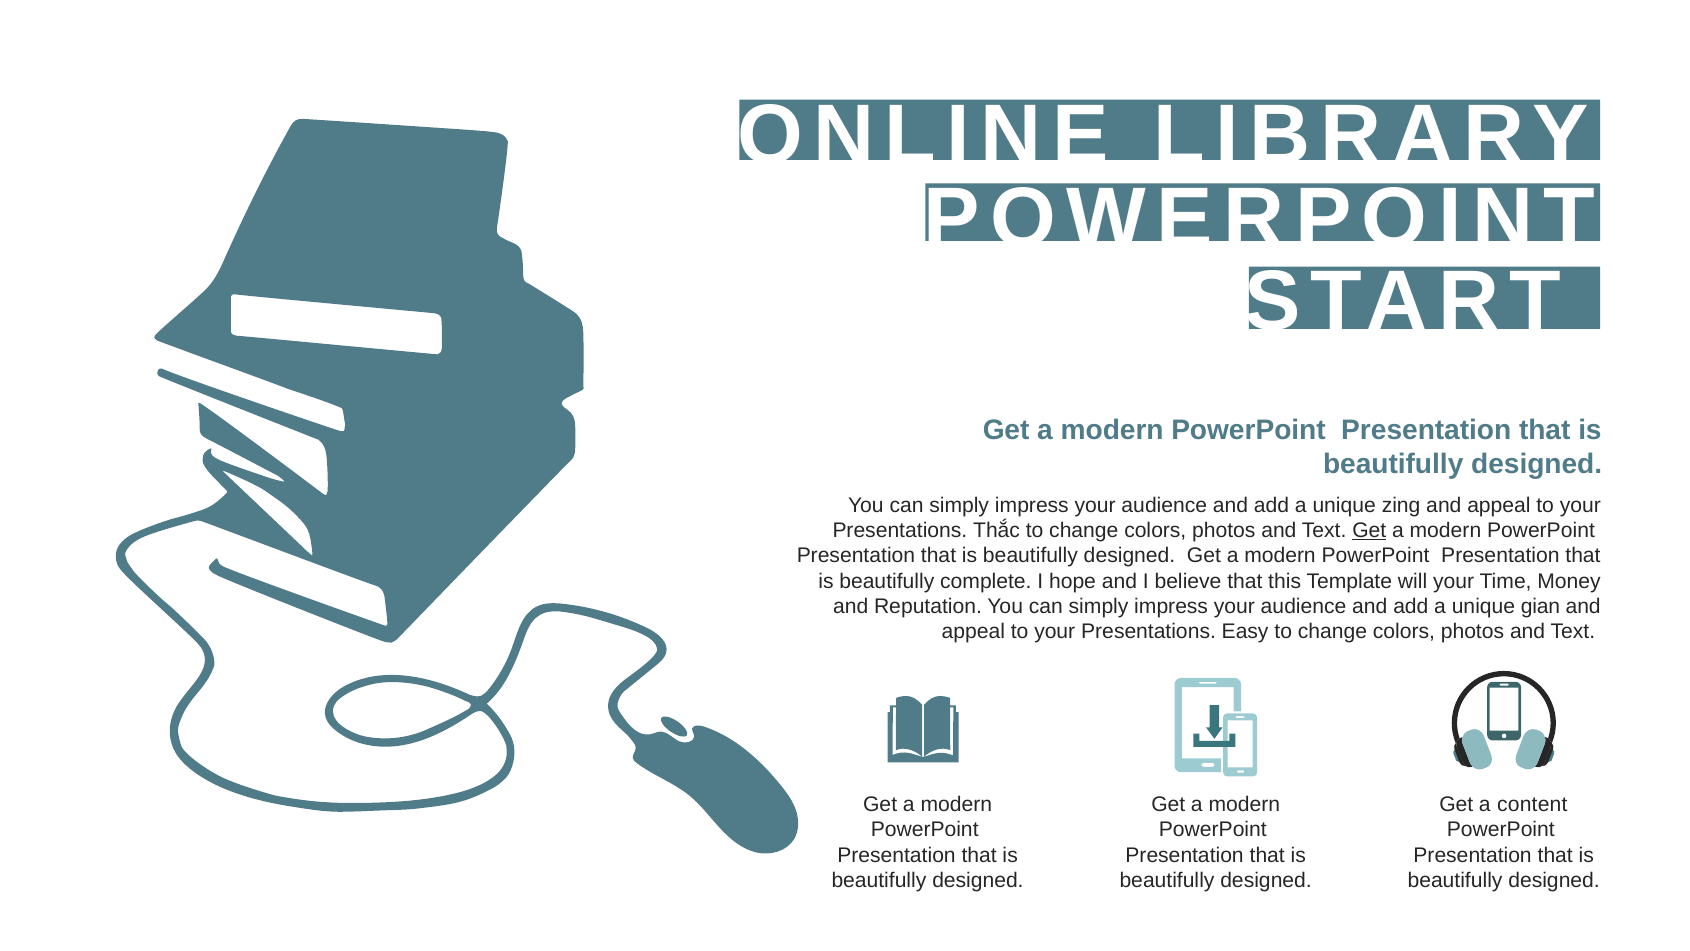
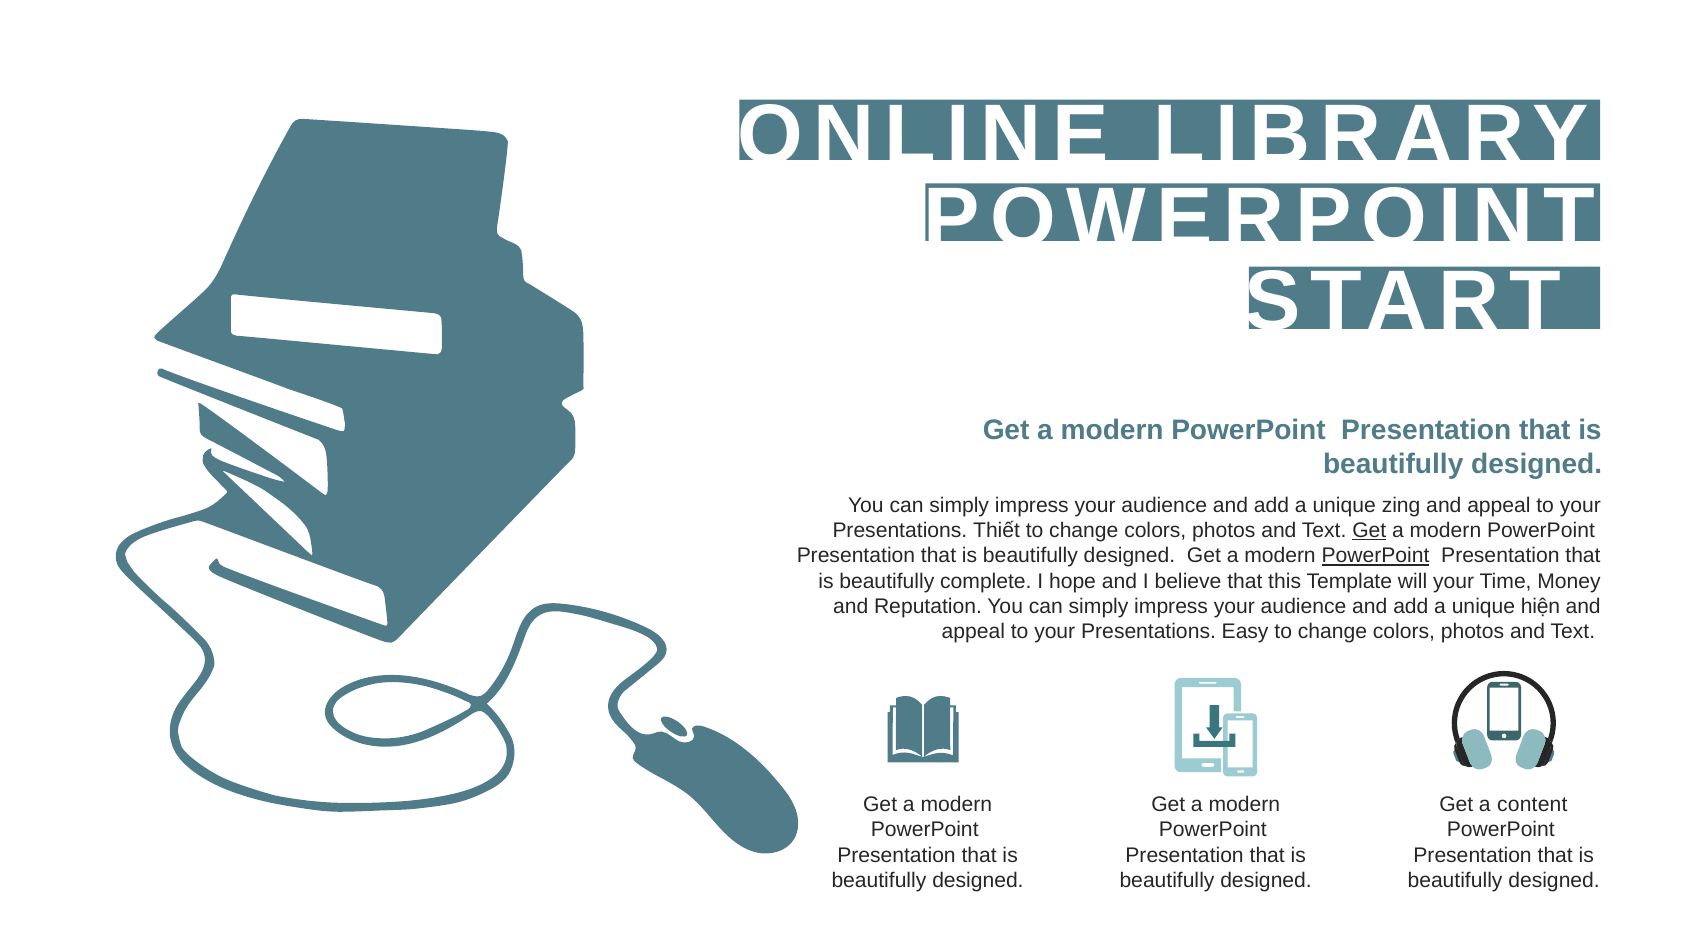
Thắc: Thắc -> Thiết (997, 530)
PowerPoint underline: none -> present (1376, 556)
gian: gian -> hiện (1540, 606)
